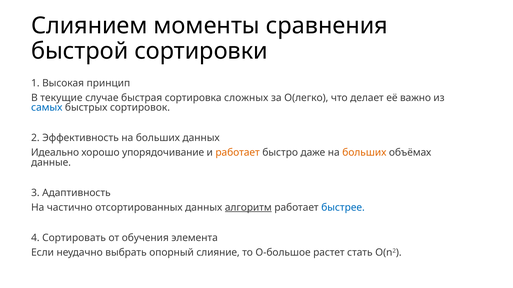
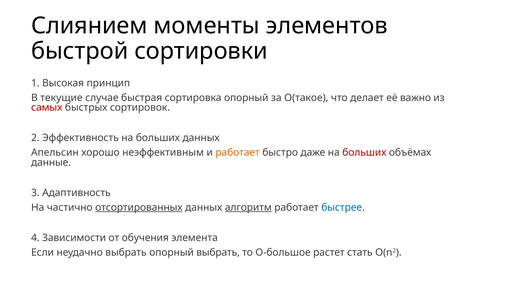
сравнения: сравнения -> элементов (327, 26)
сортировка сложных: сложных -> опорный (246, 98)
O(легко: O(легко -> O(такое (306, 98)
самых colour: blue -> red (47, 108)
Идеально: Идеально -> Апельсин (55, 153)
упорядочивание: упорядочивание -> неэффективным (163, 153)
больших colour: orange -> red (364, 153)
отсортированных underline: none -> present (139, 208)
Сортировать: Сортировать -> Зависимости (74, 238)
опорный слияние: слияние -> выбрать (218, 253)
